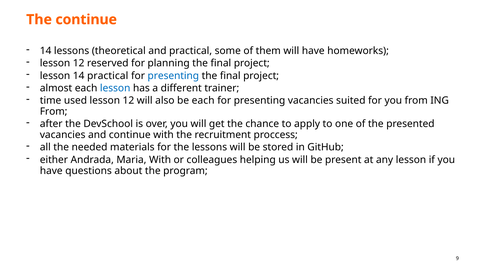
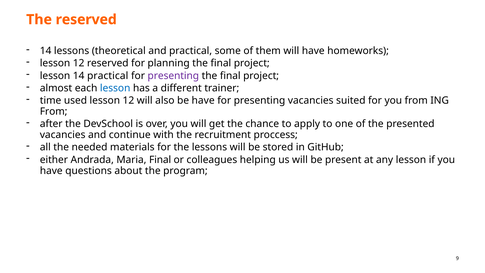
The continue: continue -> reserved (86, 20)
presenting colour: blue -> purple (173, 76)
be each: each -> have (203, 101)
Maria With: With -> Final (160, 160)
